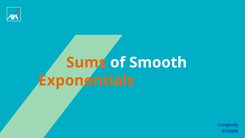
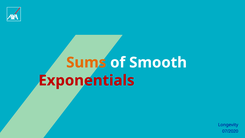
Exponentials colour: orange -> red (86, 80)
